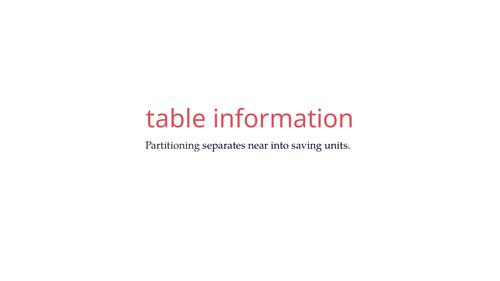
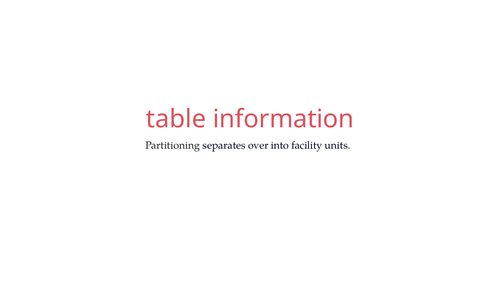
near: near -> over (258, 146)
saving: saving -> facility (307, 146)
